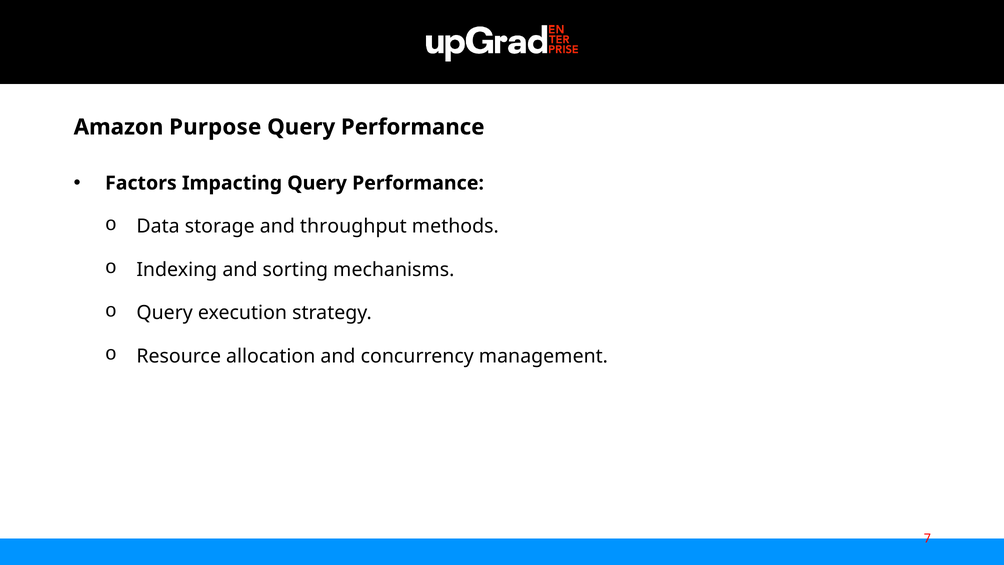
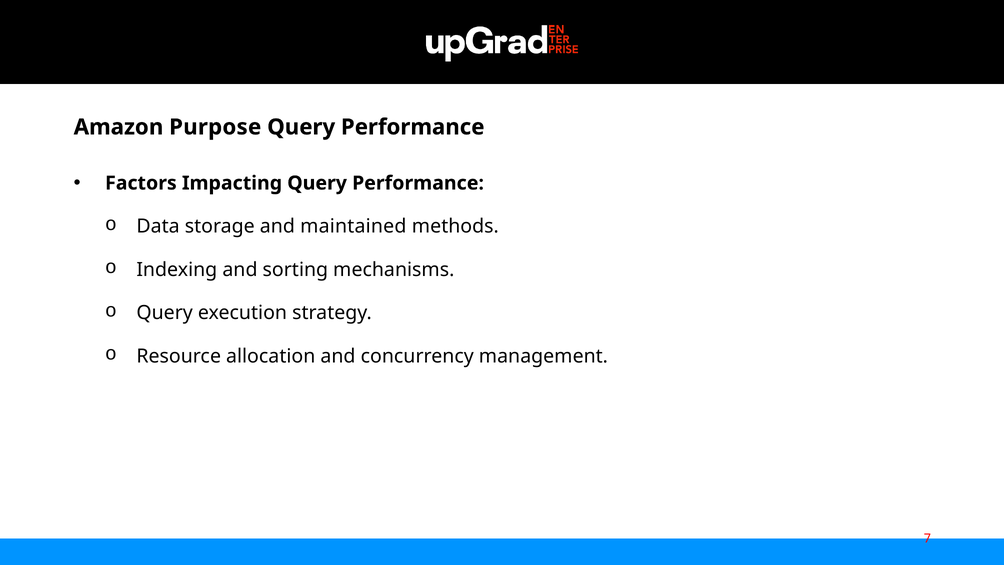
throughput: throughput -> maintained (353, 226)
